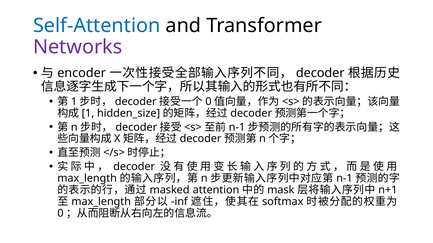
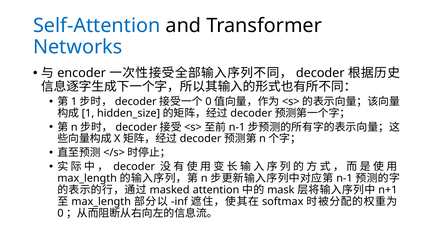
Networks colour: purple -> blue (78, 47)
